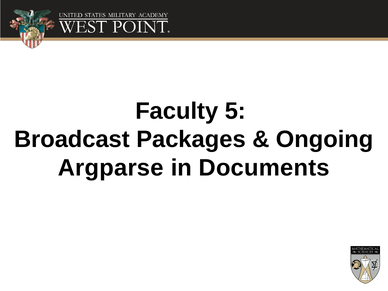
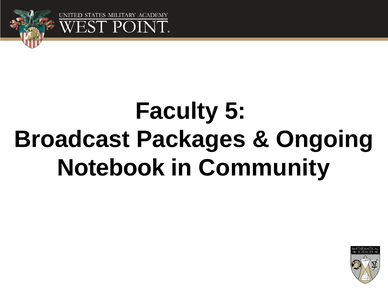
Argparse: Argparse -> Notebook (111, 168)
Documents: Documents -> Community (264, 168)
